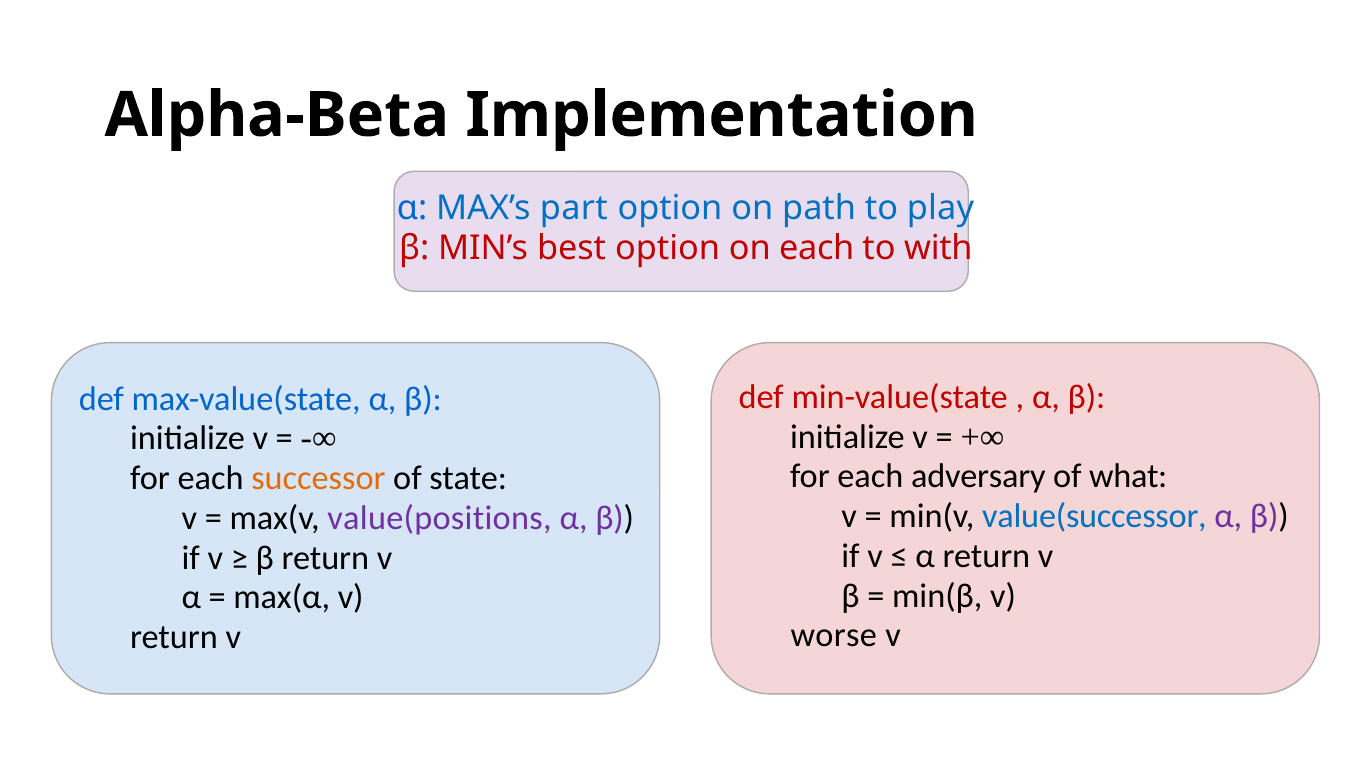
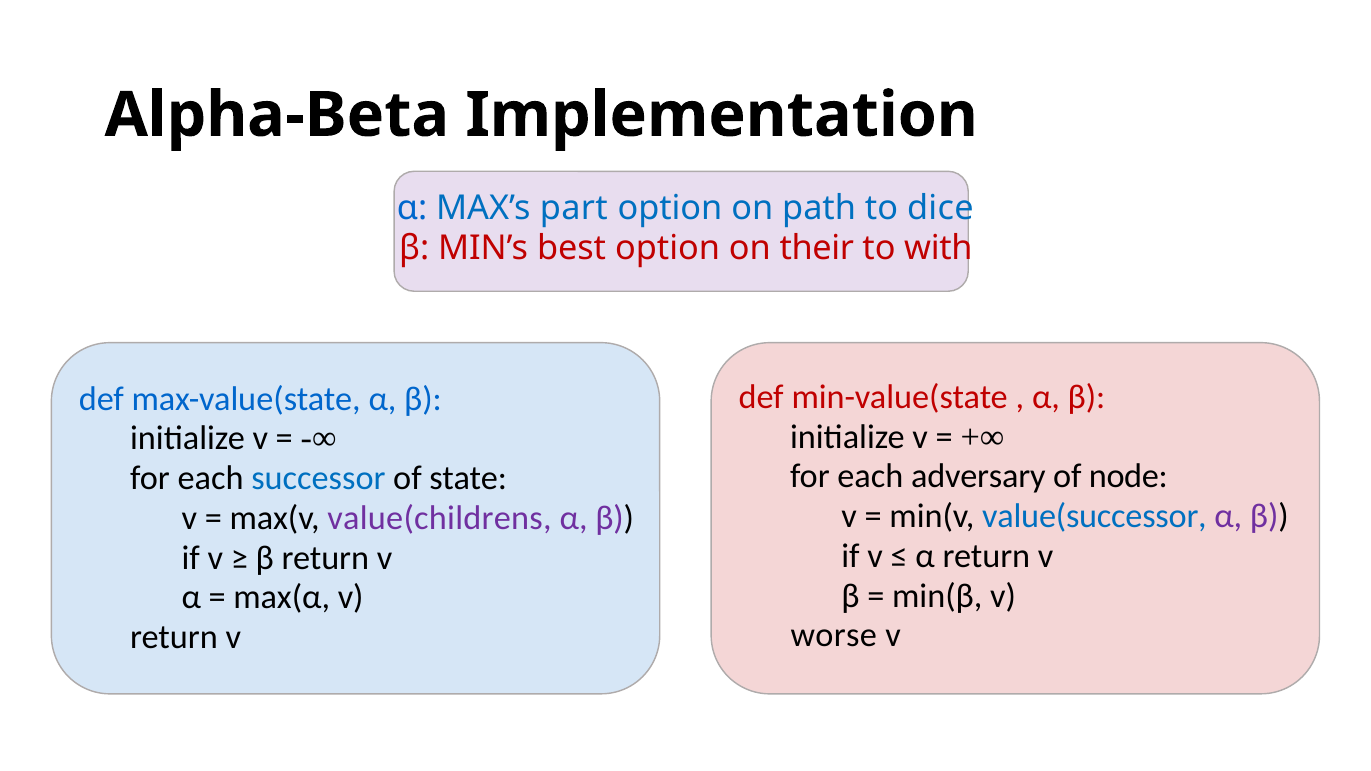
play: play -> dice (940, 209)
on each: each -> their (817, 249)
what: what -> node (1128, 477)
successor colour: orange -> blue (318, 478)
value(positions: value(positions -> value(childrens (440, 518)
